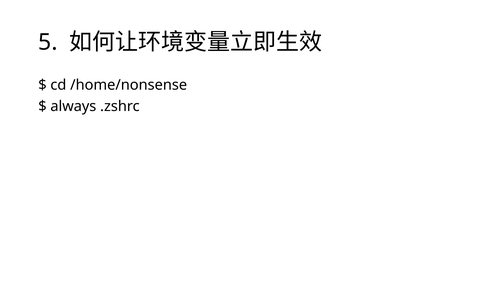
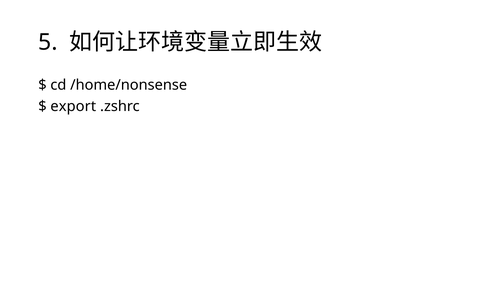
always: always -> export (73, 106)
